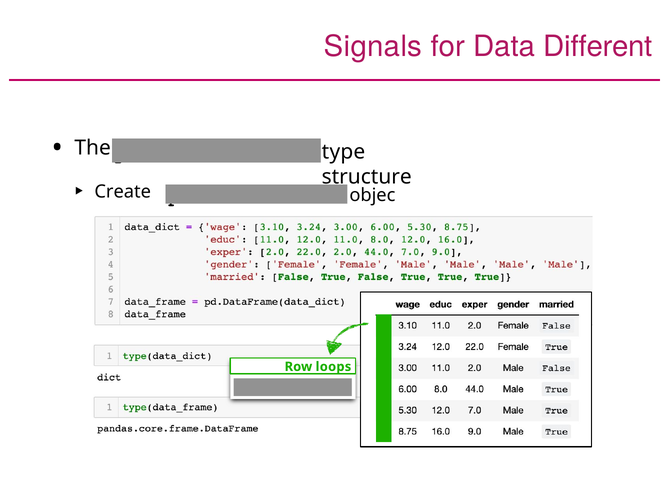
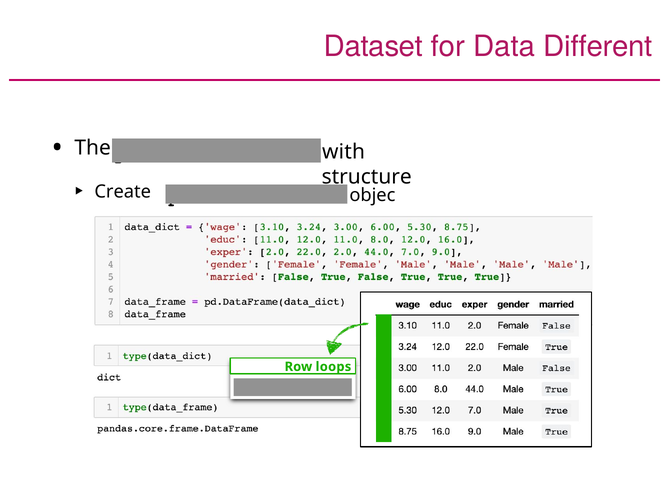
Signals: Signals -> Dataset (373, 47)
type: type -> with (343, 152)
